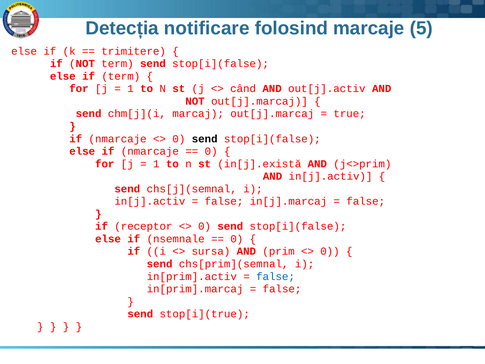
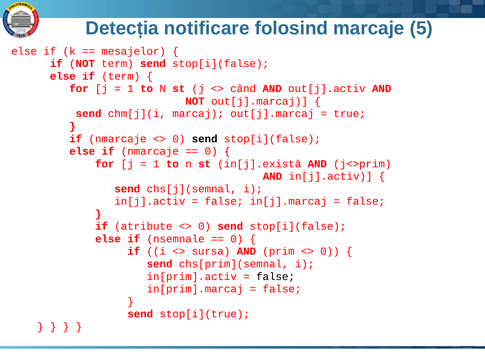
trimitere: trimitere -> mesajelor (134, 51)
receptor: receptor -> atribute (143, 226)
false colour: blue -> black (276, 276)
